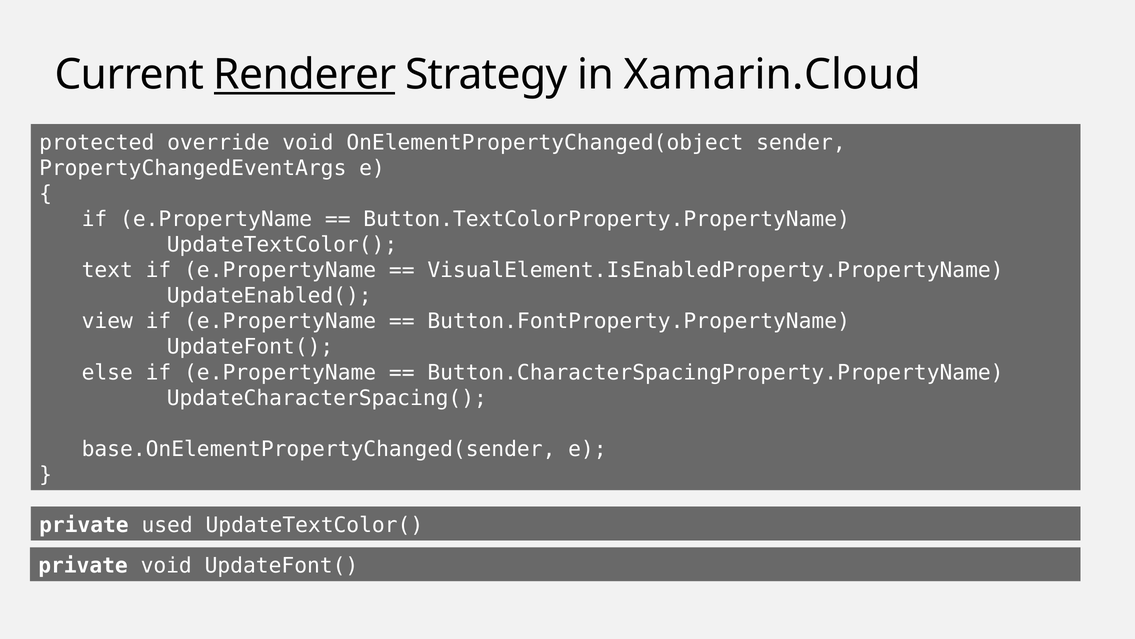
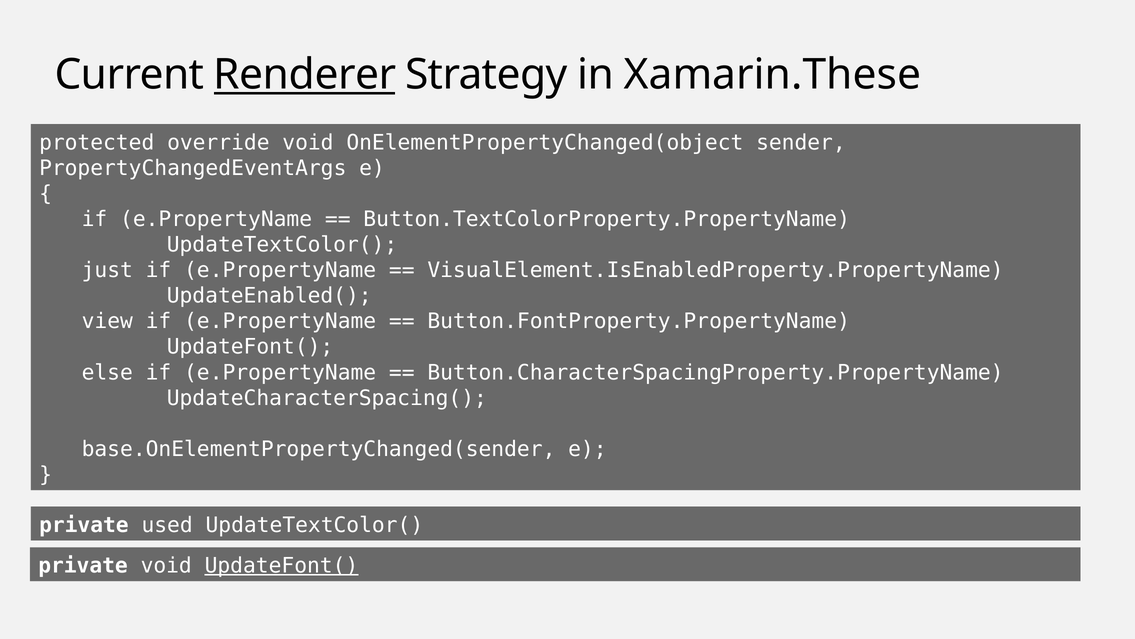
Xamarin.Cloud: Xamarin.Cloud -> Xamarin.These (772, 75)
text: text -> just (107, 270)
UpdateFont( underline: none -> present (281, 565)
